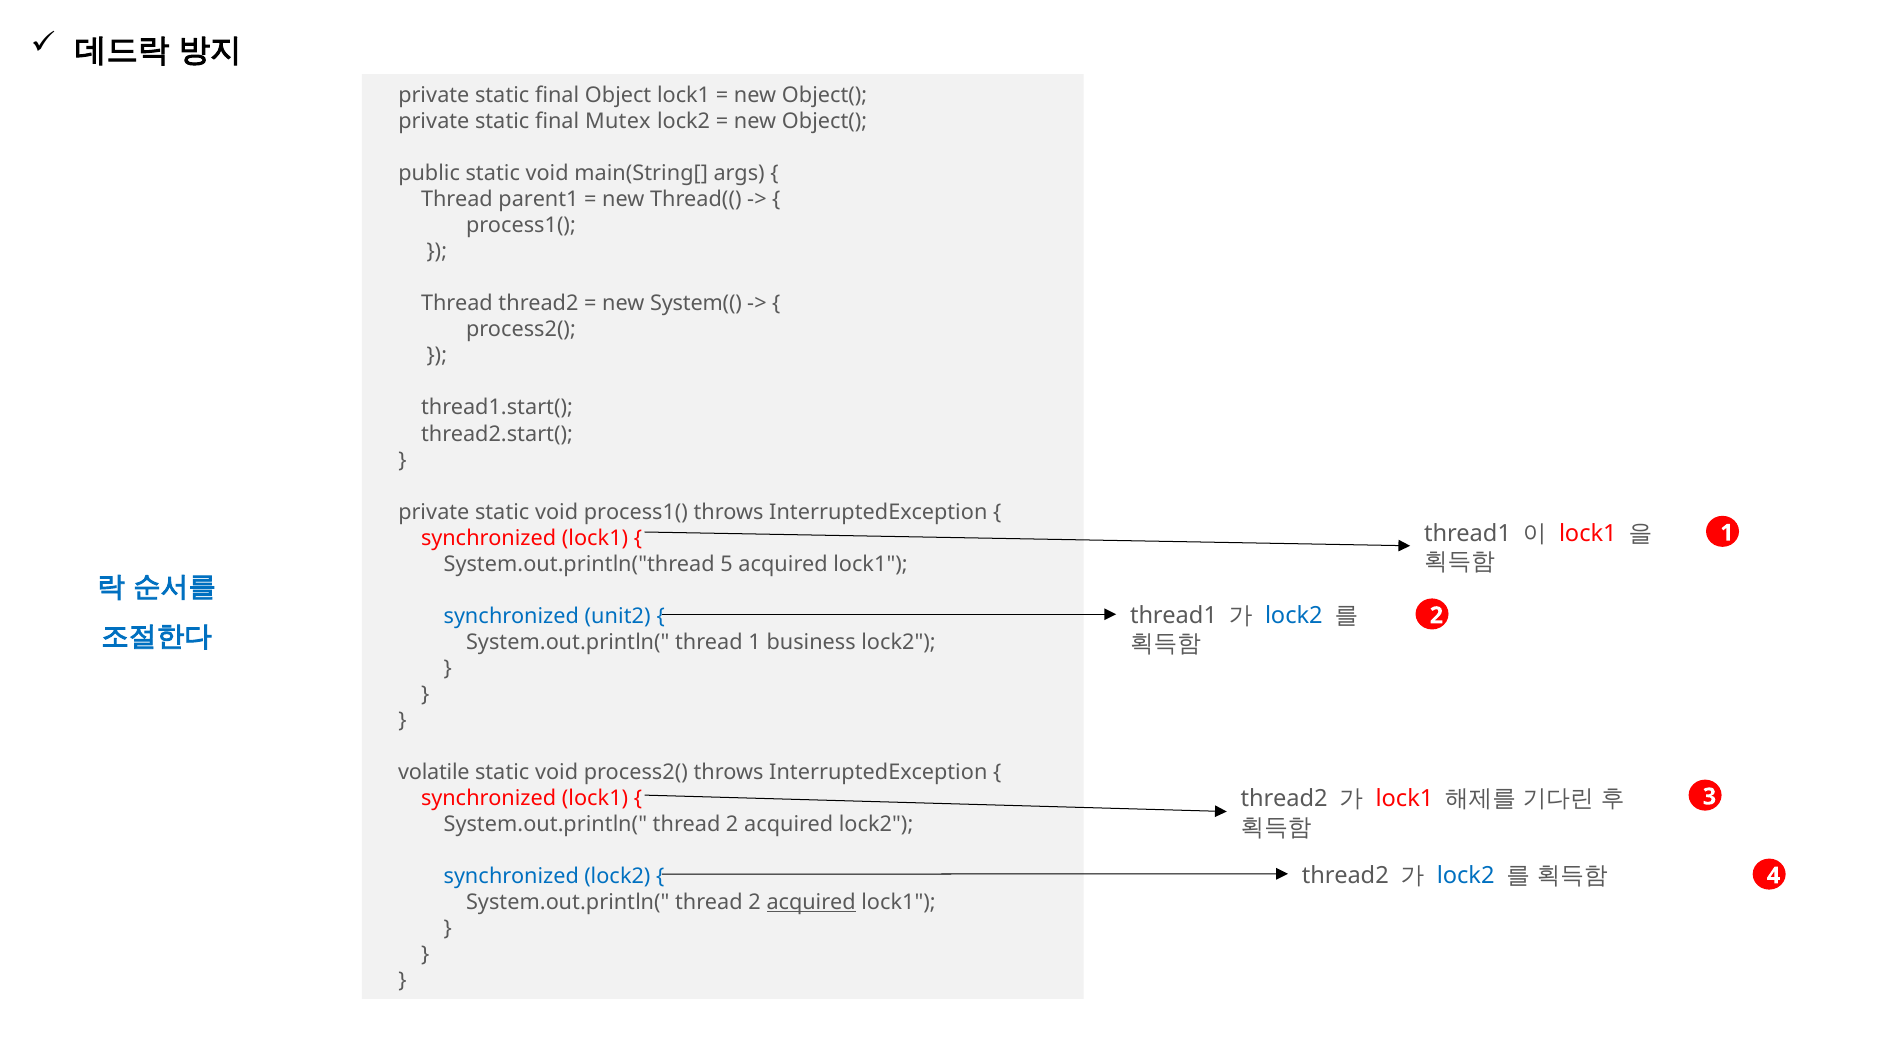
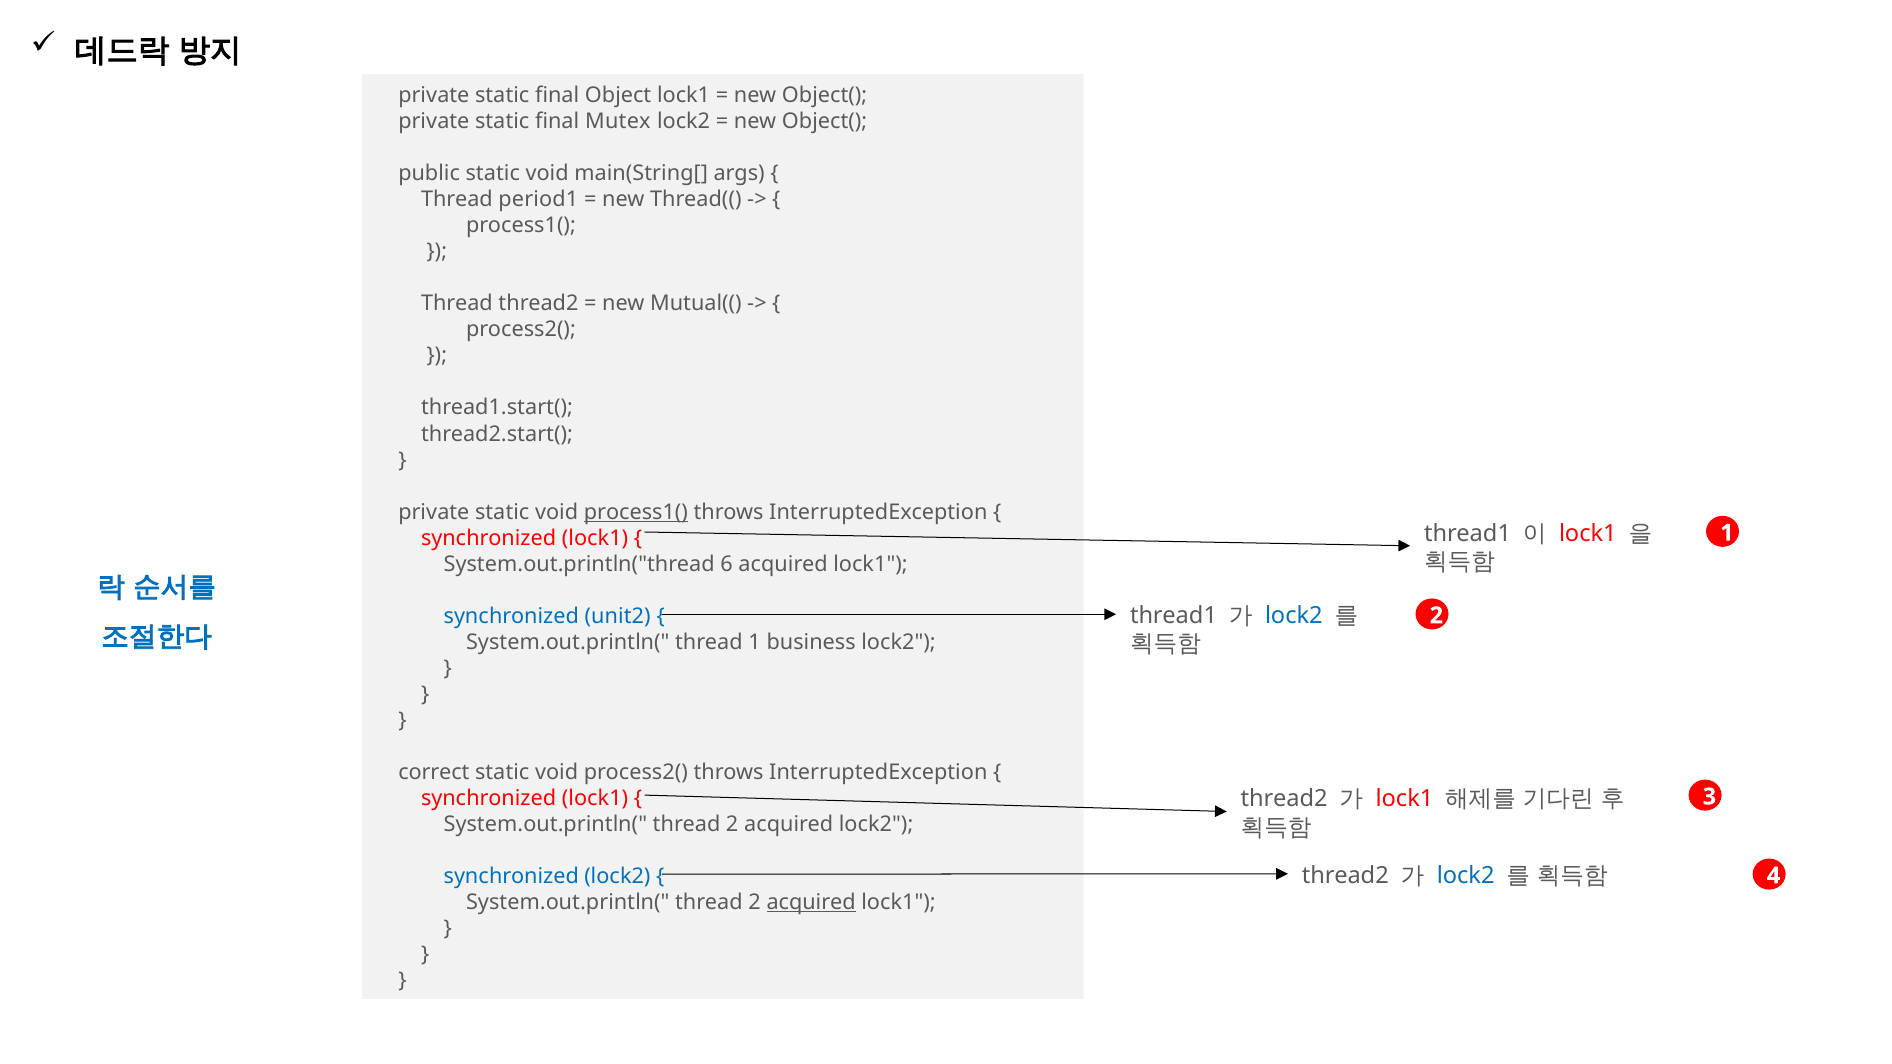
parent1: parent1 -> period1 (538, 200)
System((: System(( -> Mutual(( (696, 304)
process1( underline: none -> present (636, 512)
5: 5 -> 6 (726, 564)
volatile: volatile -> correct (434, 772)
